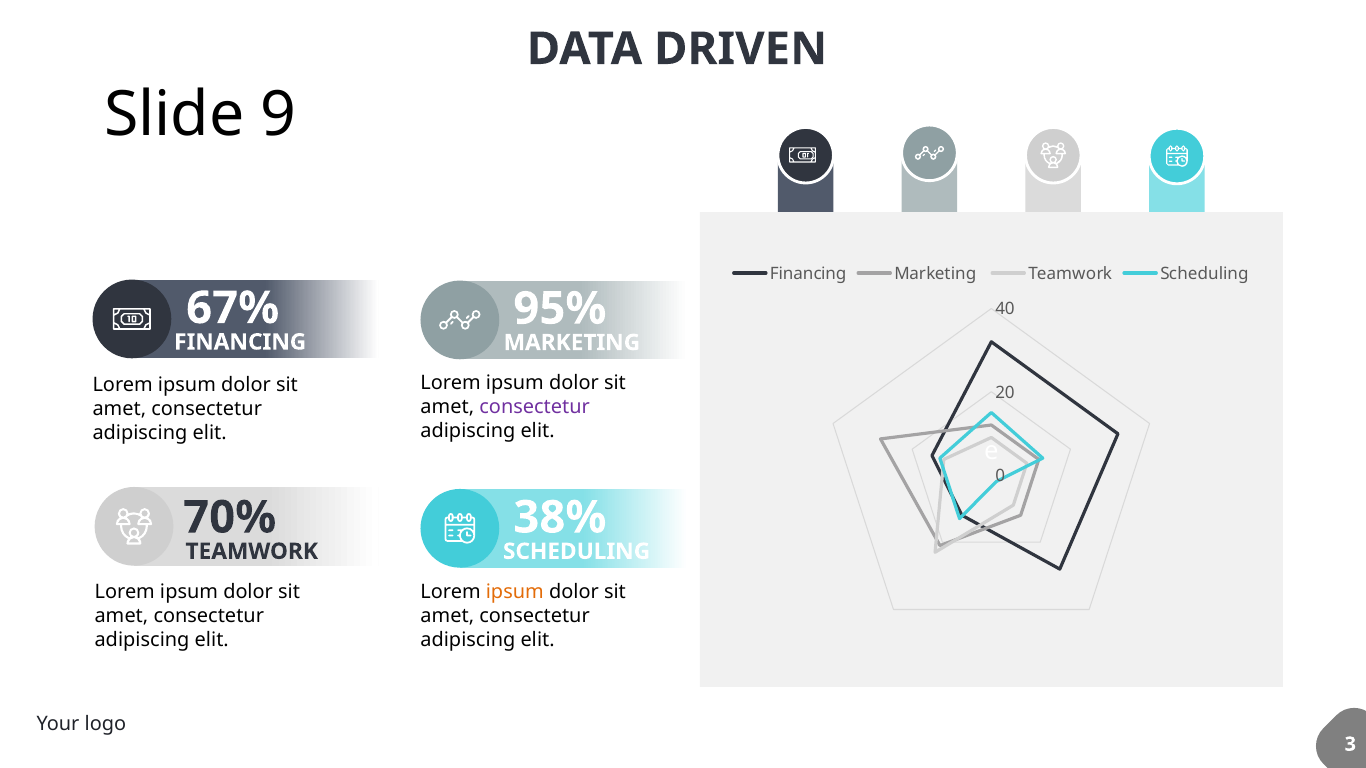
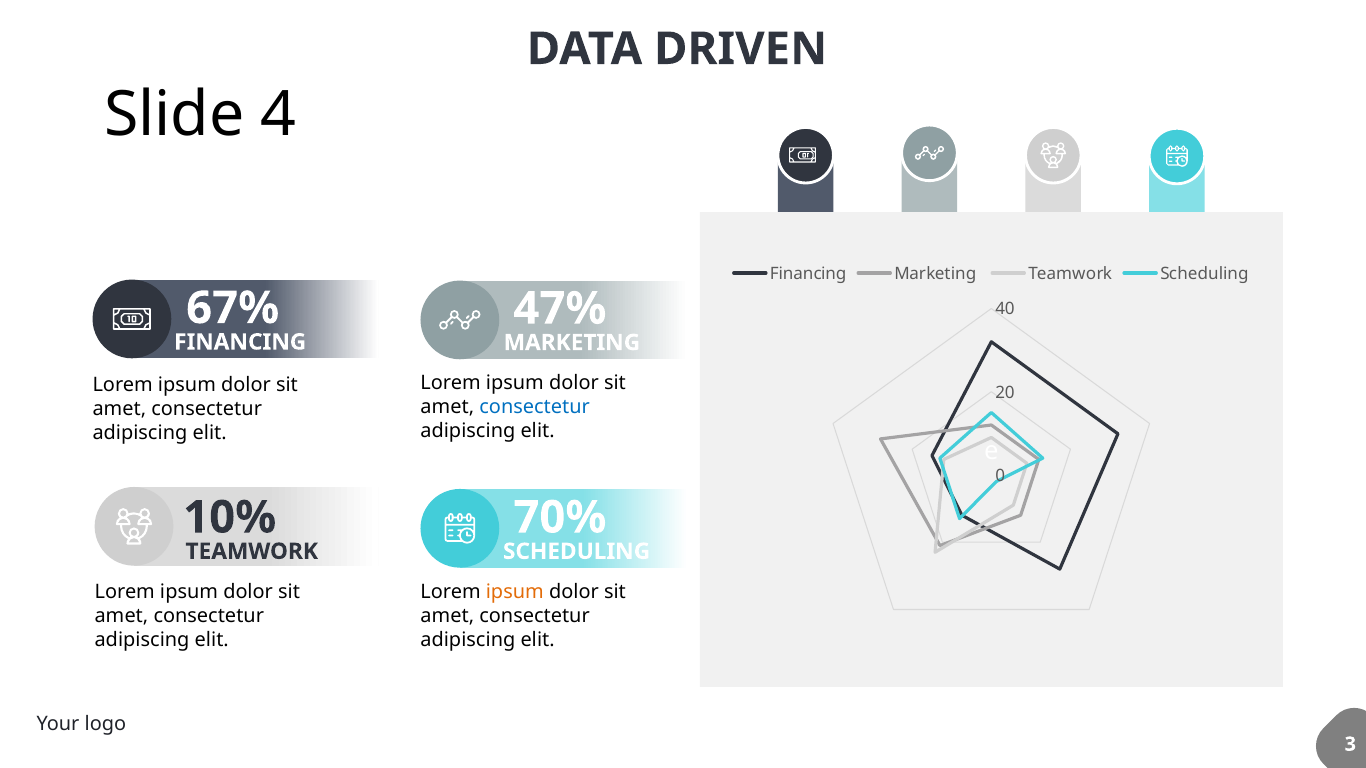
9: 9 -> 4 (279, 115)
95%: 95% -> 47% (560, 309)
consectetur colour: purple -> blue (535, 407)
70%: 70% -> 10% (230, 518)
38%: 38% -> 70% (560, 518)
